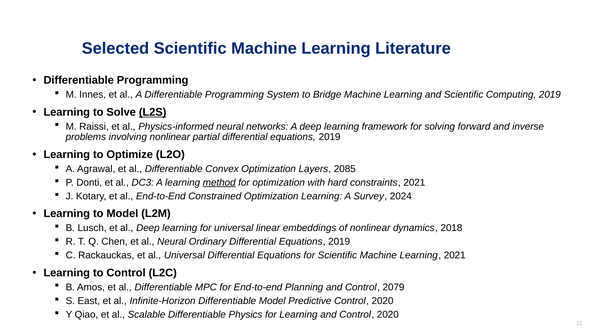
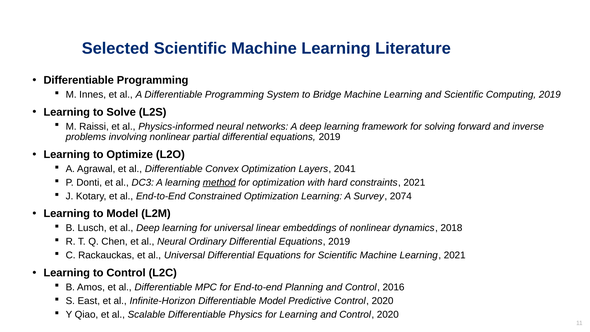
L2S underline: present -> none (153, 112)
2085: 2085 -> 2041 (345, 169)
2024: 2024 -> 2074 (401, 196)
2079: 2079 -> 2016 (394, 287)
